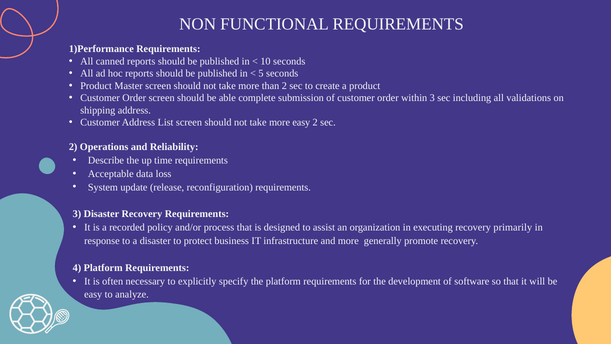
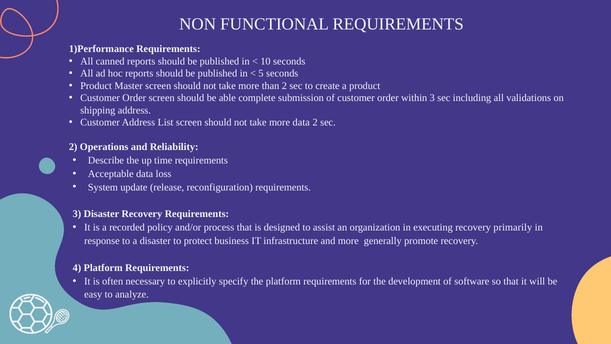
more easy: easy -> data (301, 122)
